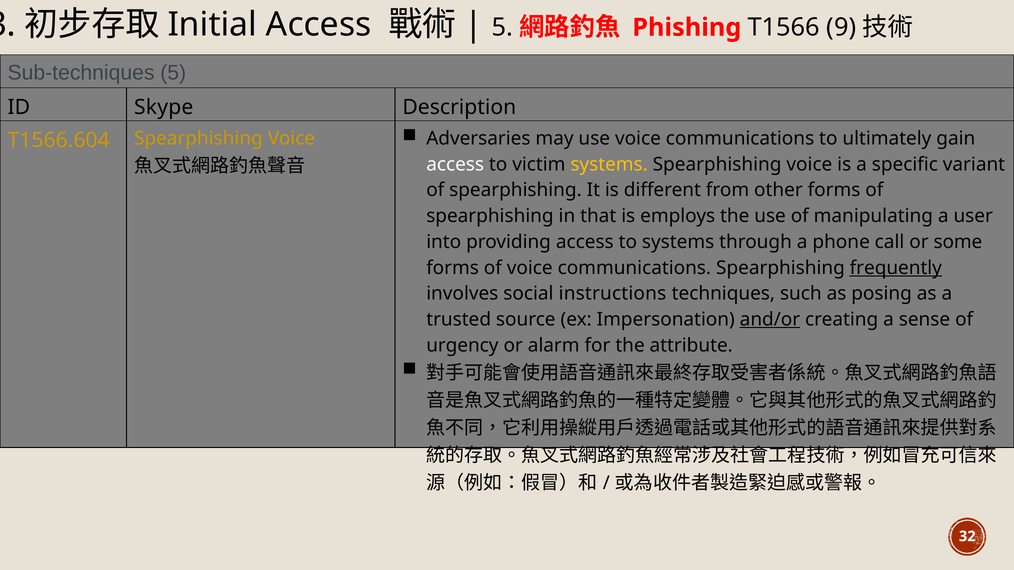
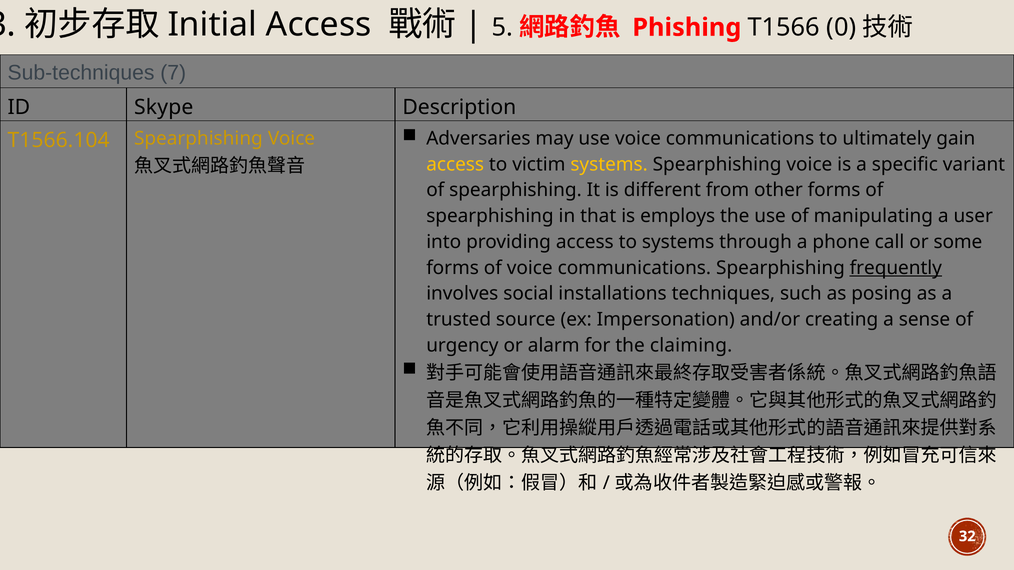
9: 9 -> 0 (841, 28)
Sub-techniques 5: 5 -> 7 (173, 73)
T1566.604: T1566.604 -> T1566.104 (59, 140)
access colour: white -> yellow (455, 164)
instructions: instructions -> installations (613, 294)
and/or underline: present -> none (770, 320)
attribute: attribute -> claiming (691, 346)
